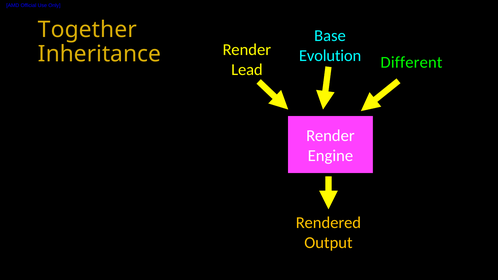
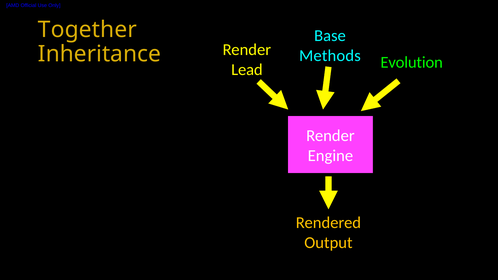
Evolution: Evolution -> Methods (330, 56)
Different: Different -> Evolution (412, 62)
